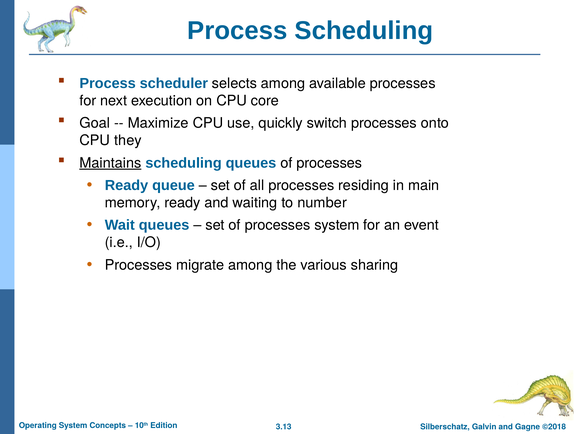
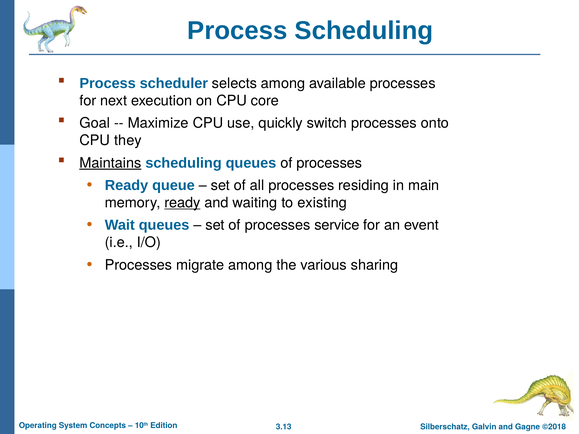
ready underline: none -> present (182, 203)
number: number -> existing (322, 203)
processes system: system -> service (337, 225)
